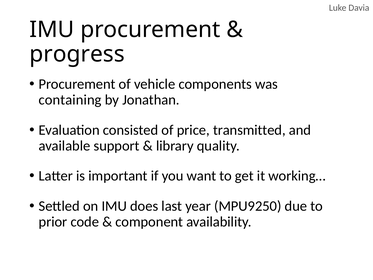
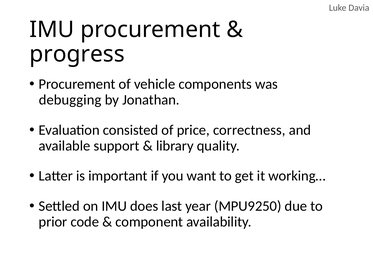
containing: containing -> debugging (70, 100)
transmitted: transmitted -> correctness (249, 130)
